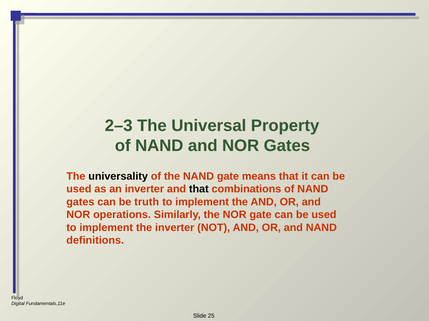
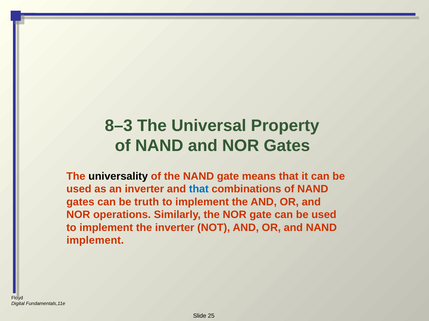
2–3: 2–3 -> 8–3 (119, 126)
that colour: black -> blue (199, 190)
definitions: definitions -> implement (95, 241)
